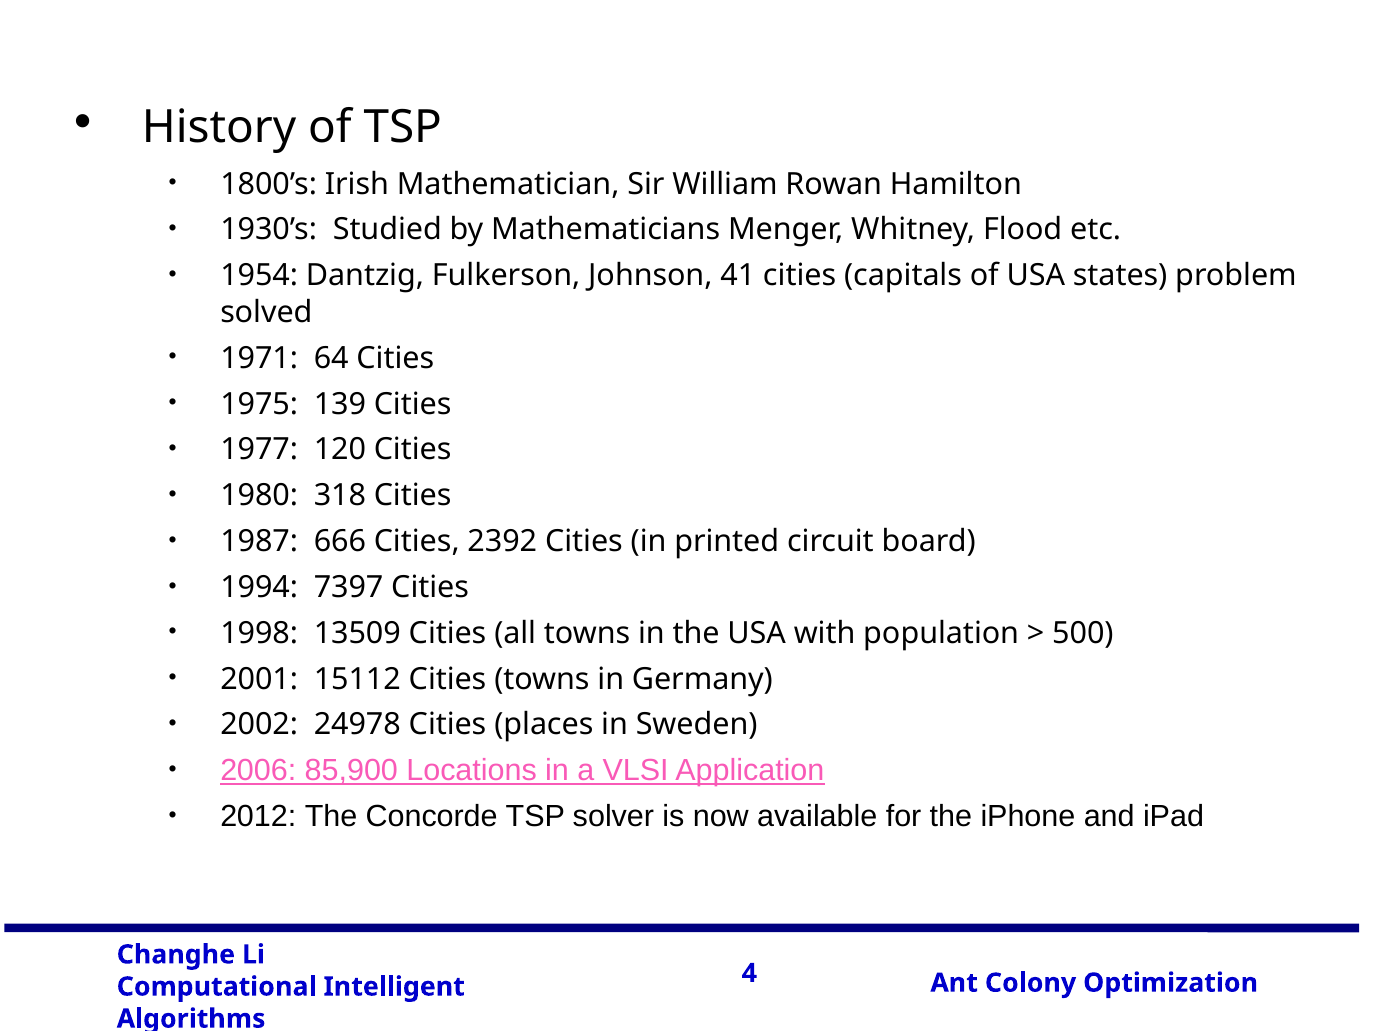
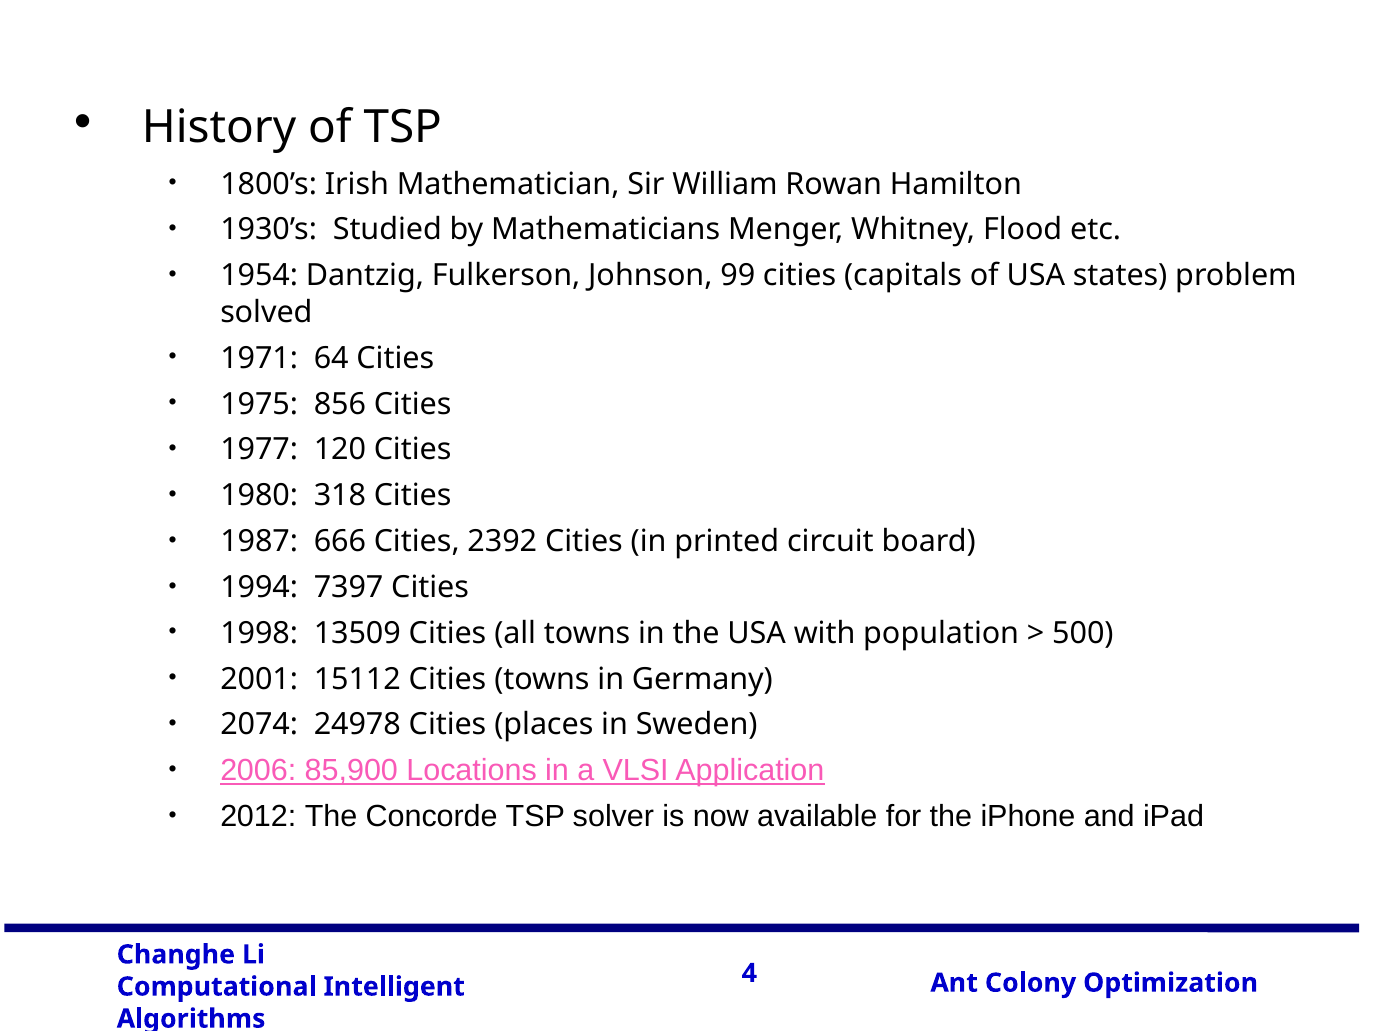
41: 41 -> 99 (738, 276)
139: 139 -> 856 (340, 404)
2002: 2002 -> 2074 (259, 725)
